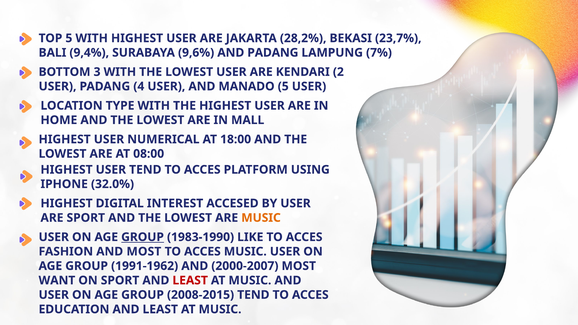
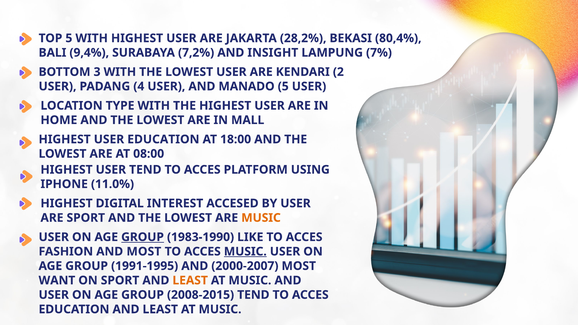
23,7%: 23,7% -> 80,4% (398, 38)
9,6%: 9,6% -> 7,2% (196, 53)
AND PADANG: PADANG -> INSIGHT (273, 53)
USER NUMERICAL: NUMERICAL -> EDUCATION (163, 139)
32.0%: 32.0% -> 11.0% (113, 184)
MUSIC underline: none -> present (245, 252)
1991-1962: 1991-1962 -> 1991-1995 (145, 266)
LEAST colour: red -> orange (190, 280)
